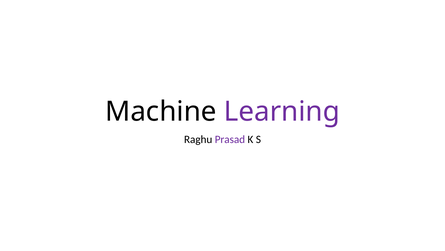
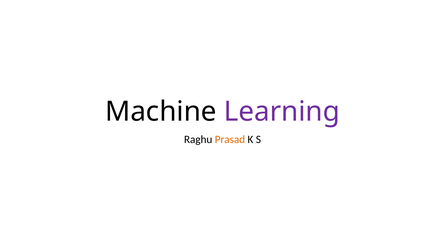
Prasad colour: purple -> orange (230, 139)
